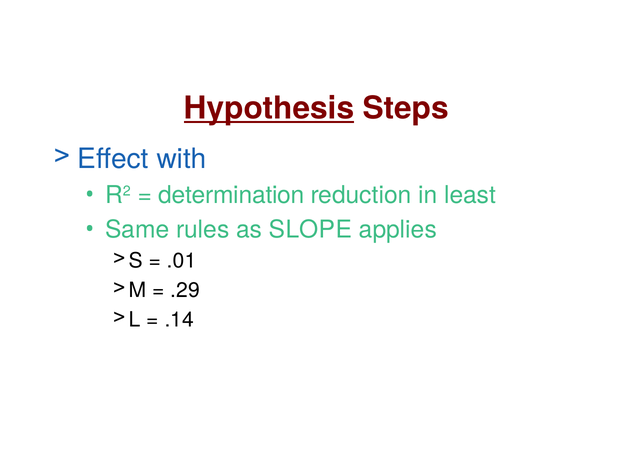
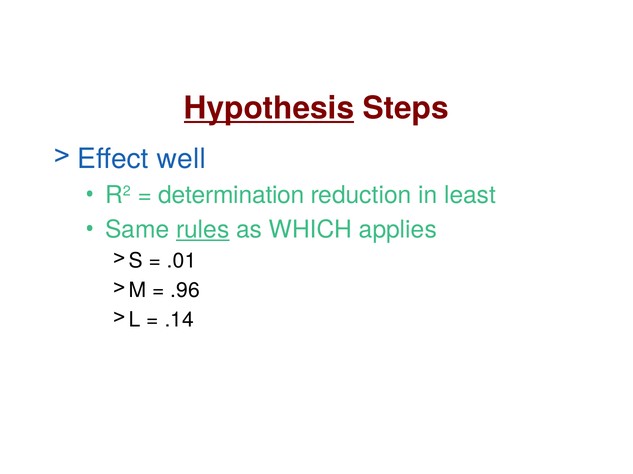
with: with -> well (181, 159)
rules underline: none -> present (203, 230)
SLOPE: SLOPE -> WHICH (311, 230)
.29: .29 -> .96 (185, 291)
